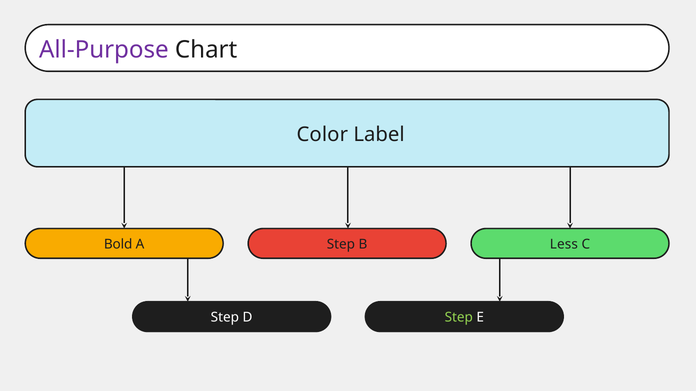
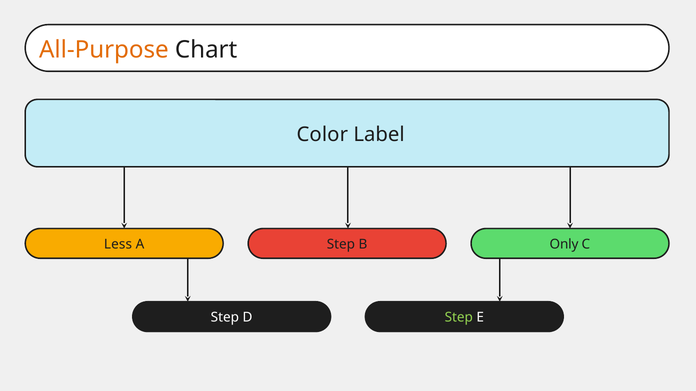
All-Purpose colour: purple -> orange (104, 50)
Bold: Bold -> Less (118, 245)
Less: Less -> Only (564, 245)
